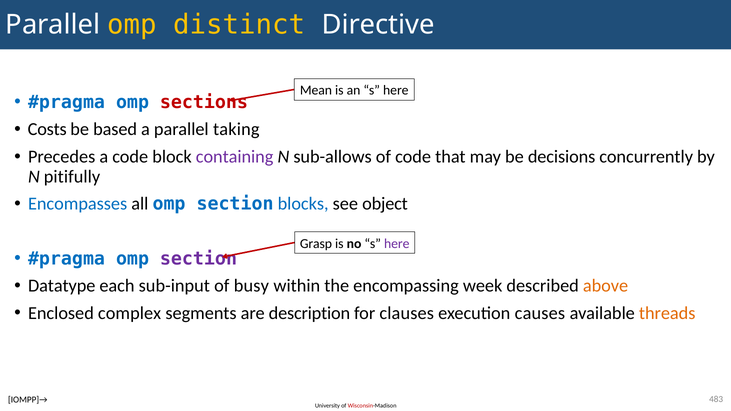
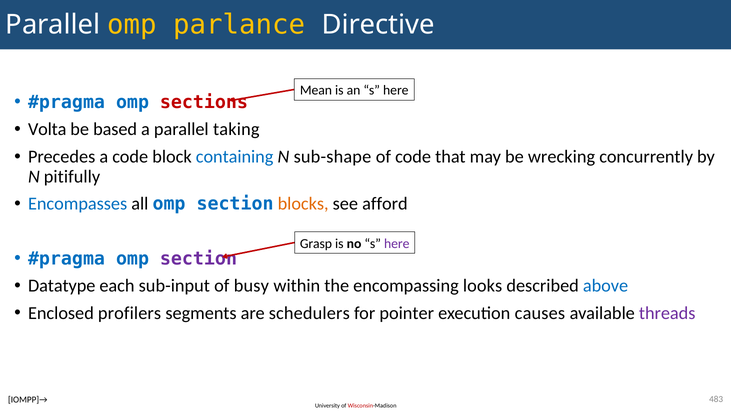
distinct: distinct -> parlance (239, 24)
Costs: Costs -> Volta (47, 129)
containing colour: purple -> blue (235, 157)
sub-allows: sub-allows -> sub-shape (332, 157)
decisions: decisions -> wrecking (562, 157)
blocks colour: blue -> orange (303, 204)
object: object -> afford (385, 204)
week: week -> looks (483, 286)
above colour: orange -> blue (606, 286)
complex: complex -> profilers (130, 313)
description: description -> schedulers (309, 313)
clauses: clauses -> pointer (407, 313)
threads colour: orange -> purple (667, 313)
